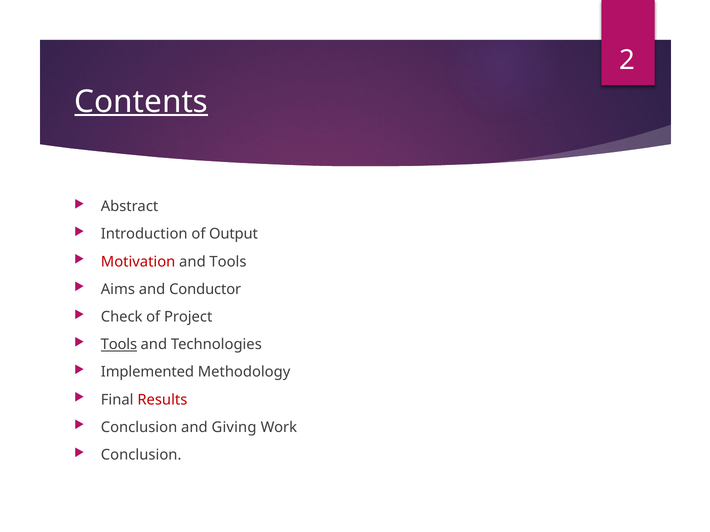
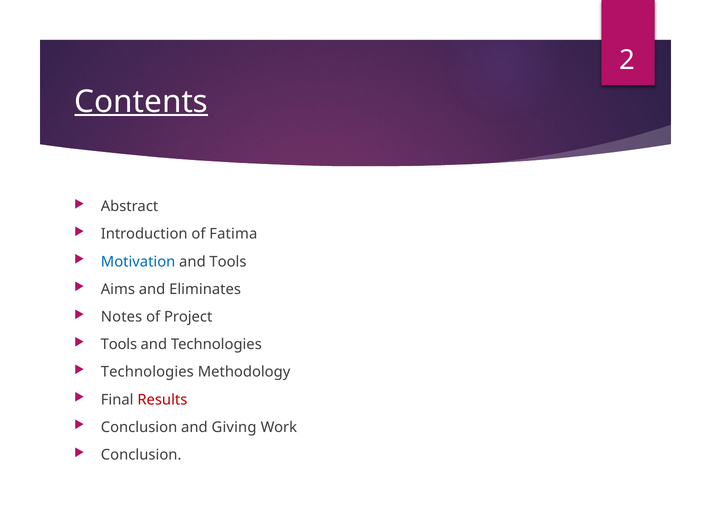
Output: Output -> Fatima (233, 234)
Motivation colour: red -> blue (138, 262)
Conductor: Conductor -> Eliminates (205, 290)
Check: Check -> Notes (122, 317)
Tools underline: present -> none (119, 345)
Implemented: Implemented -> Technologies (147, 372)
